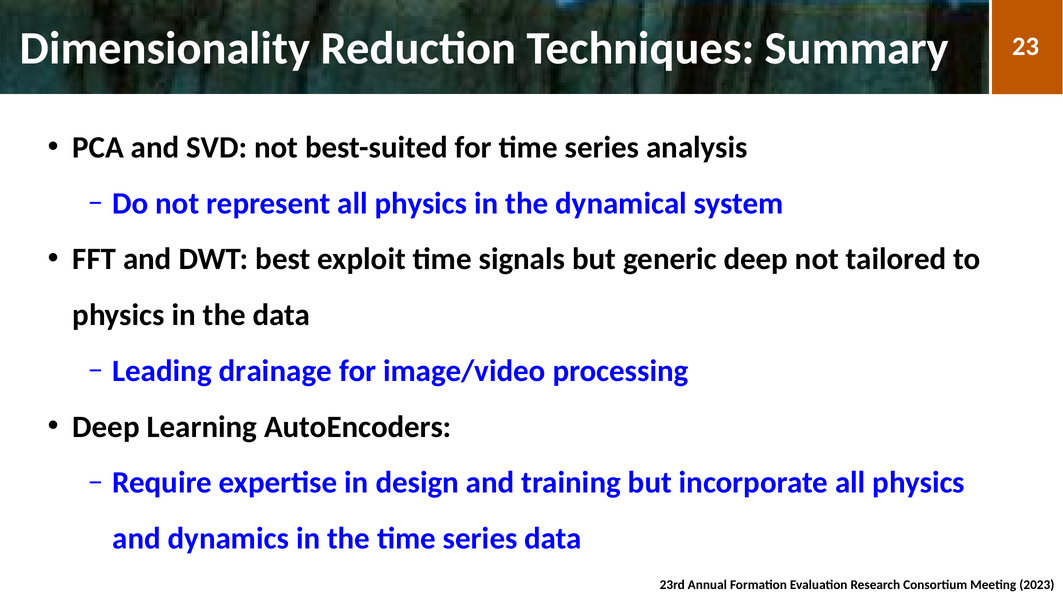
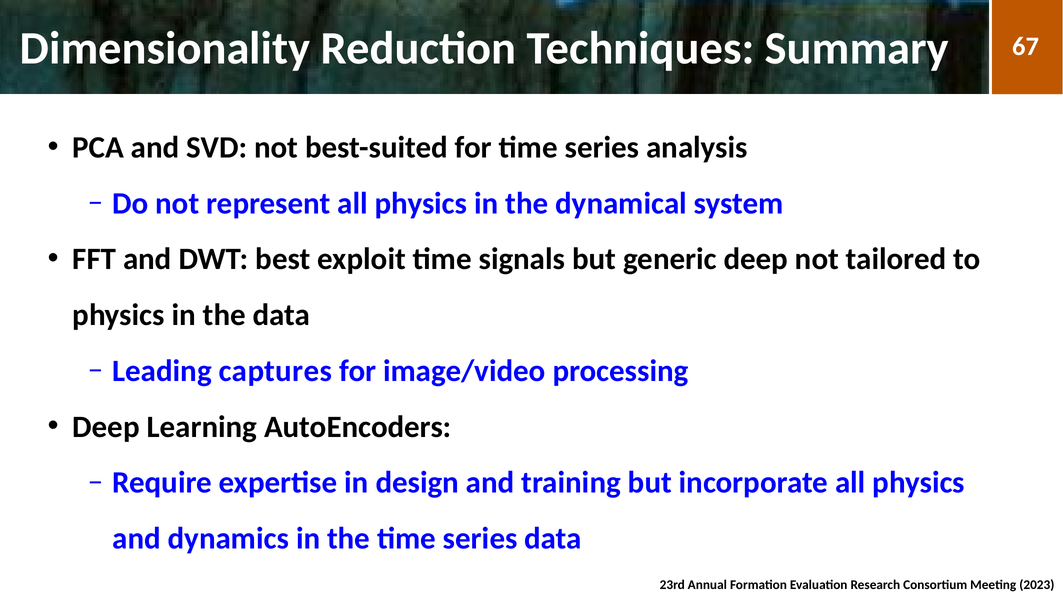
23: 23 -> 67 (1026, 46)
drainage: drainage -> captures (275, 371)
